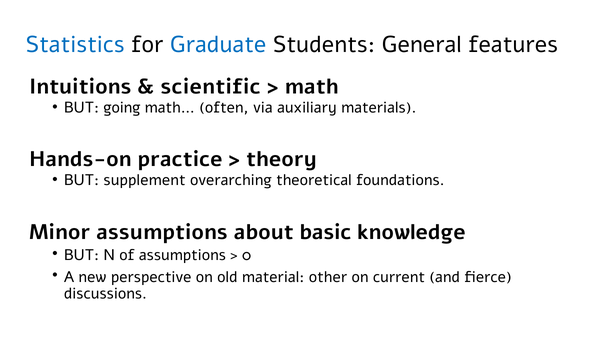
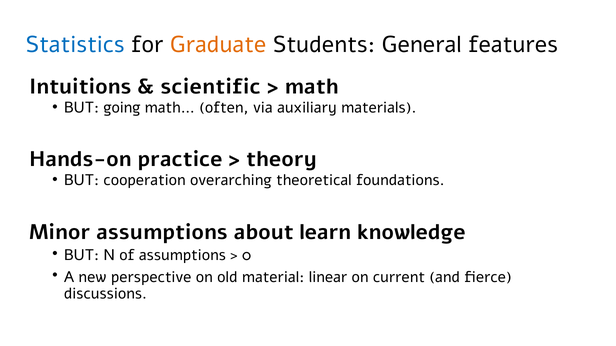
Graduate colour: blue -> orange (218, 45)
supplement: supplement -> cooperation (145, 180)
basic: basic -> learn (325, 232)
other: other -> linear (328, 278)
